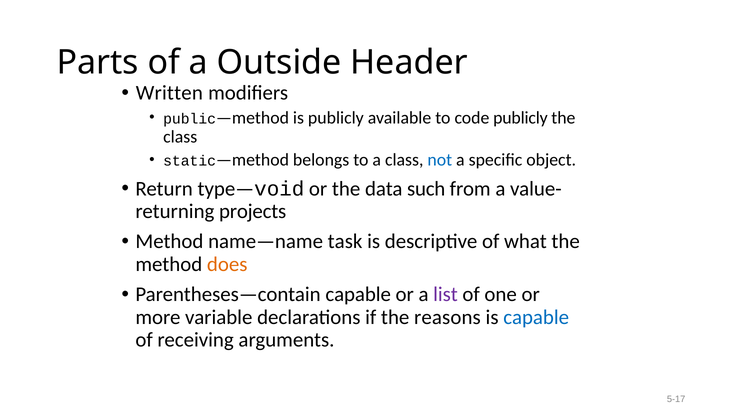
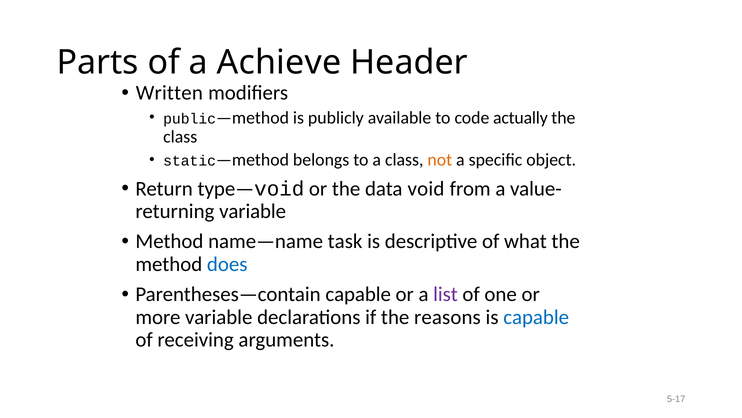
Outside: Outside -> Achieve (279, 62)
code publicly: publicly -> actually (520, 118)
not colour: blue -> orange (440, 160)
such: such -> void (426, 188)
projects: projects -> variable (253, 211)
does colour: orange -> blue (227, 264)
